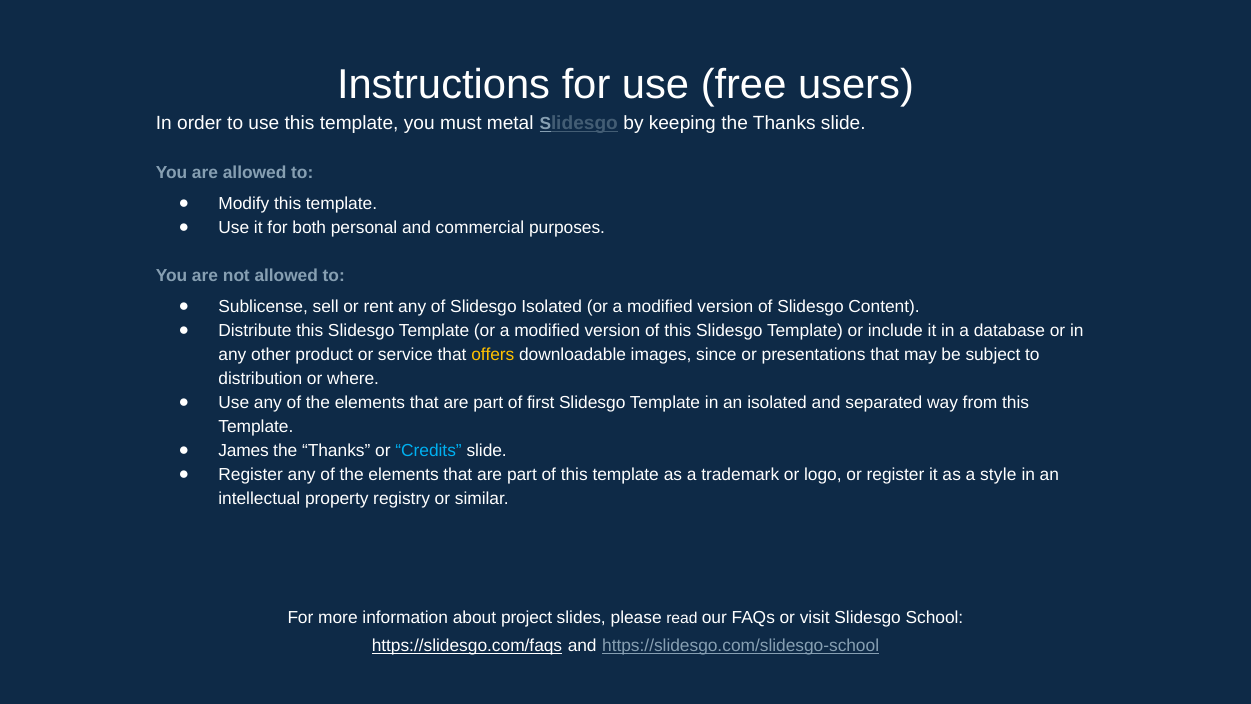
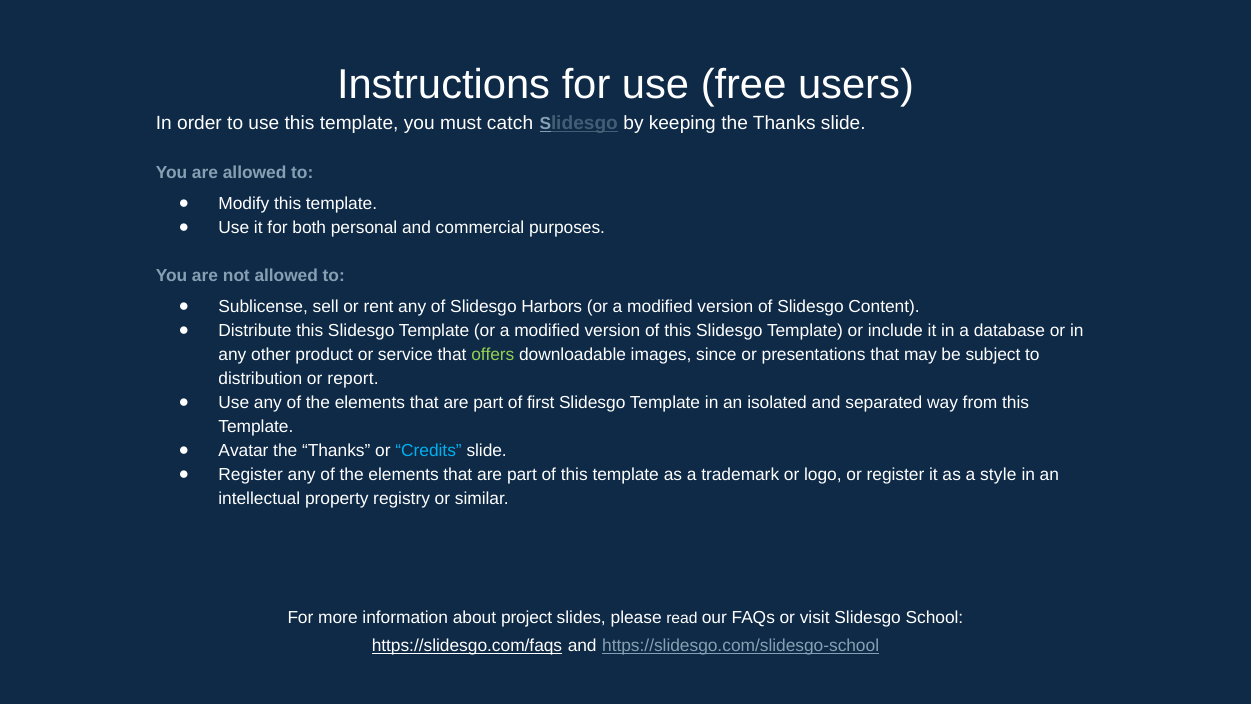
metal: metal -> catch (510, 123)
Slidesgo Isolated: Isolated -> Harbors (552, 307)
offers colour: yellow -> light green (493, 354)
where: where -> report (353, 378)
James: James -> Avatar (243, 450)
